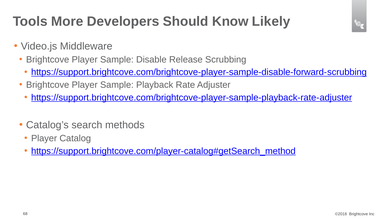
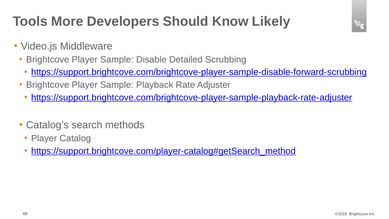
Release: Release -> Detailed (186, 59)
